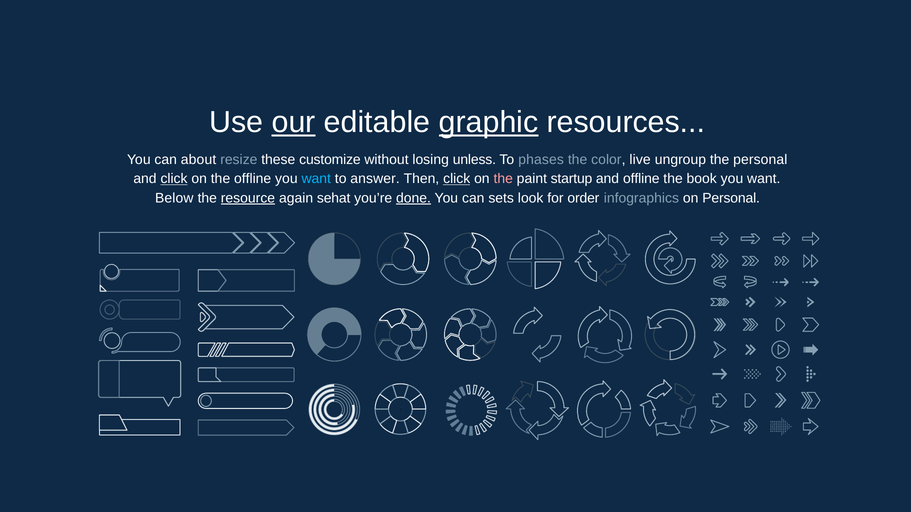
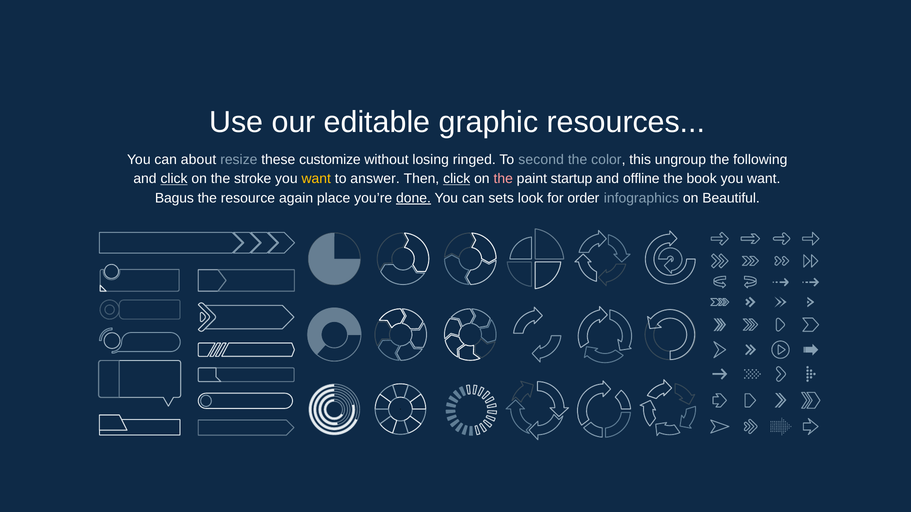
our underline: present -> none (294, 122)
graphic underline: present -> none (489, 122)
unless: unless -> ringed (474, 160)
phases: phases -> second (541, 160)
live: live -> this (640, 160)
the personal: personal -> following (760, 160)
the offline: offline -> stroke (253, 179)
want colour: light blue -> yellow (316, 179)
Below: Below -> Bagus (174, 198)
resource underline: present -> none (248, 198)
sehat: sehat -> place (334, 198)
on Personal: Personal -> Beautiful (731, 198)
